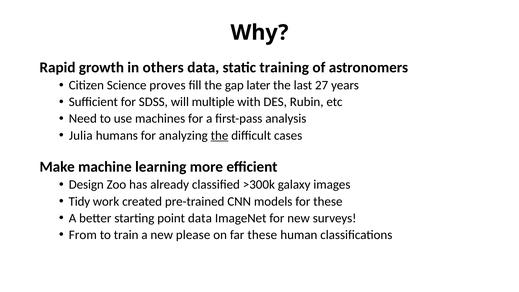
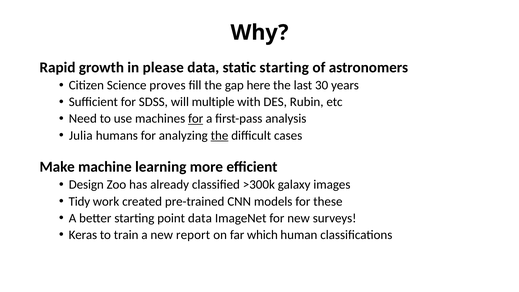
others: others -> please (163, 67)
static training: training -> starting (284, 67)
later: later -> here (259, 85)
27: 27 -> 30 (322, 85)
for underline: none -> present (196, 119)
From: From -> Keras (83, 235)
please: please -> report (193, 235)
far these: these -> which (262, 235)
